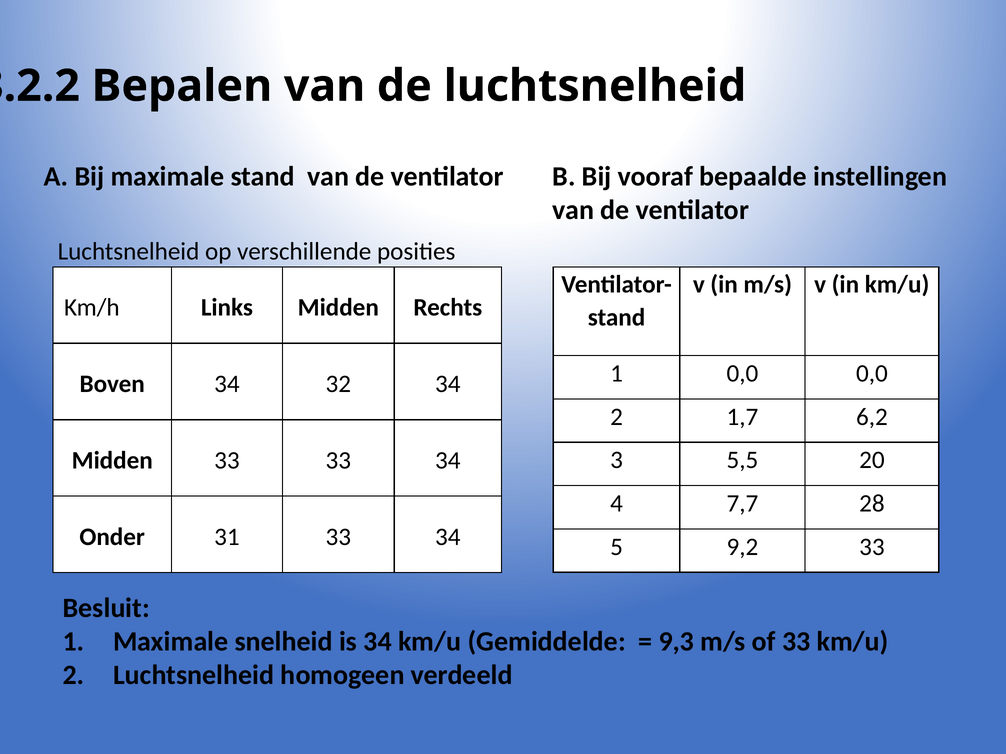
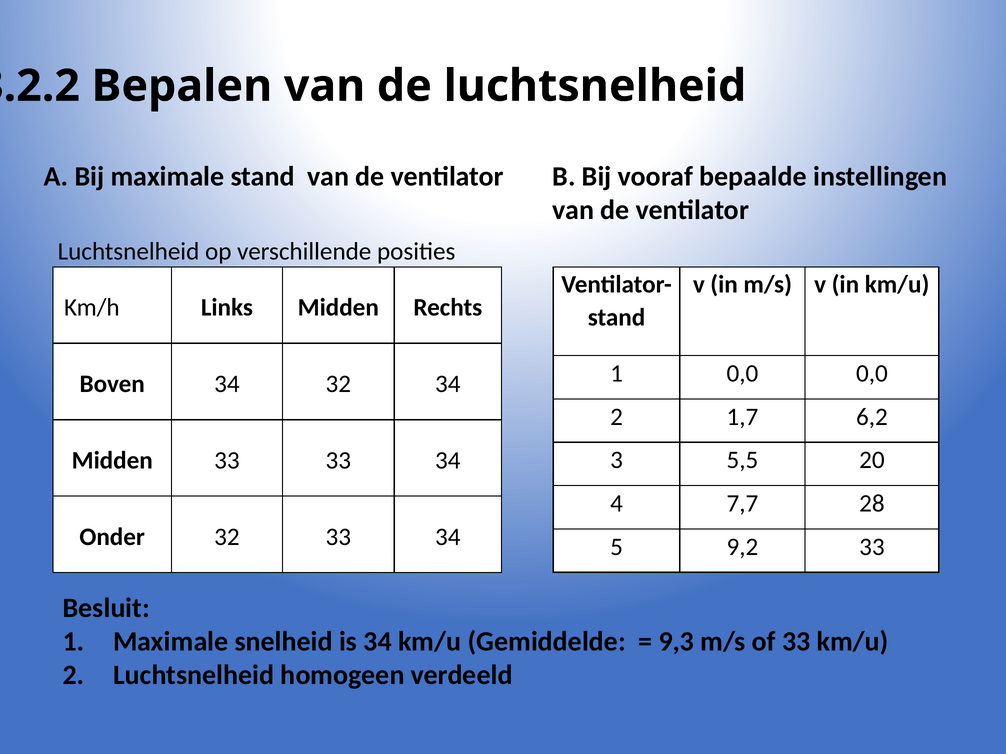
Onder 31: 31 -> 32 (227, 537)
